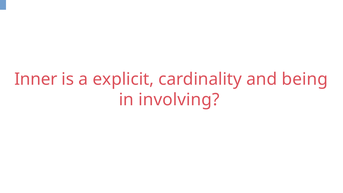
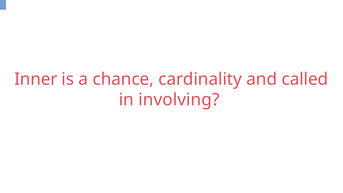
explicit: explicit -> chance (123, 79)
being: being -> called (305, 79)
